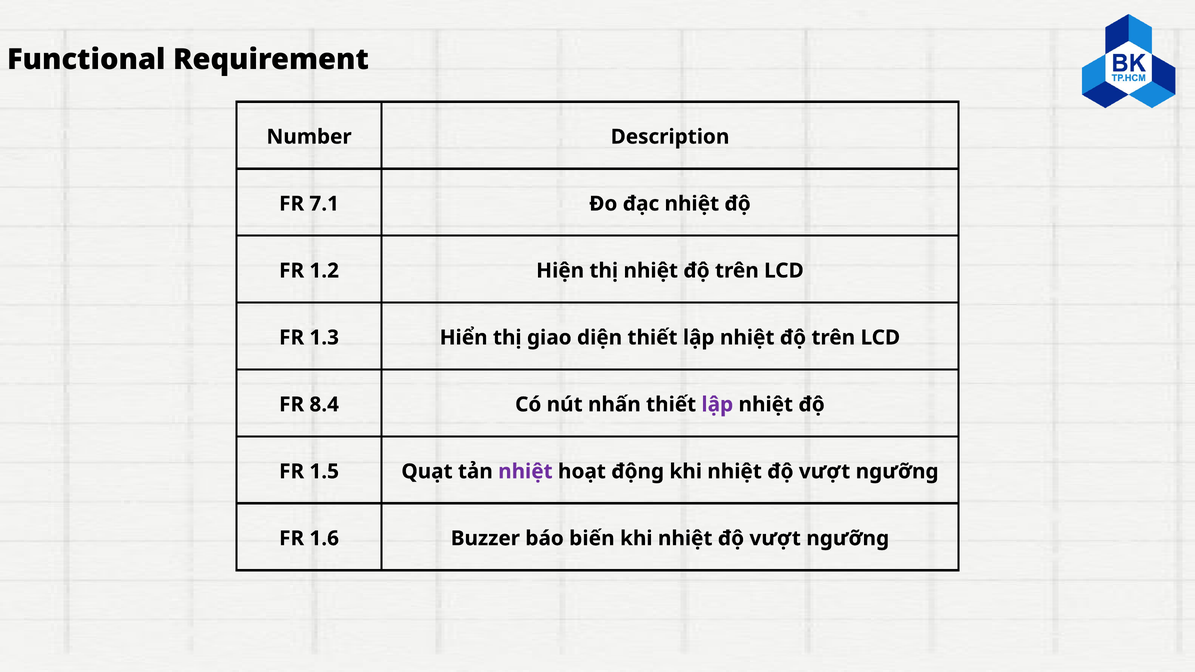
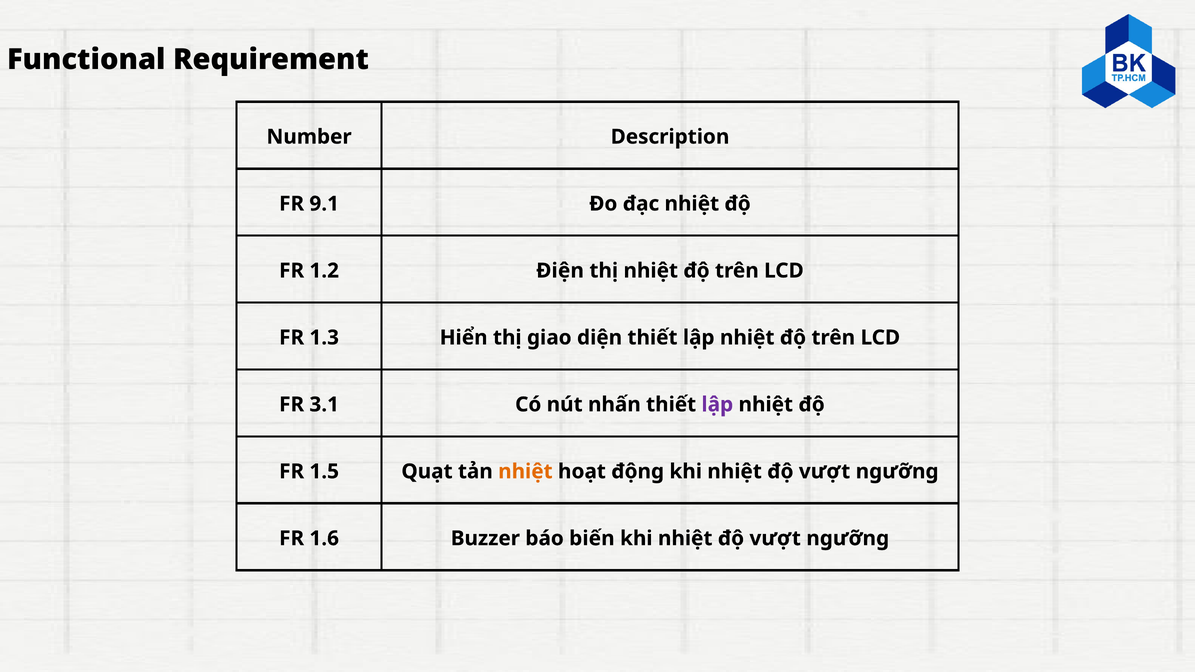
7.1: 7.1 -> 9.1 (324, 204)
Hiện: Hiện -> Điện (560, 271)
8.4: 8.4 -> 3.1 (324, 405)
nhiệt colour: purple -> orange (525, 472)
